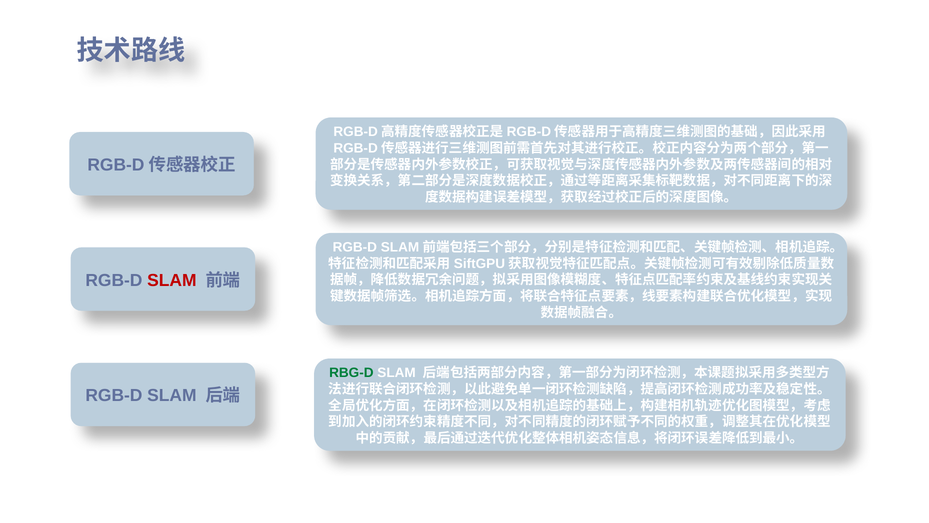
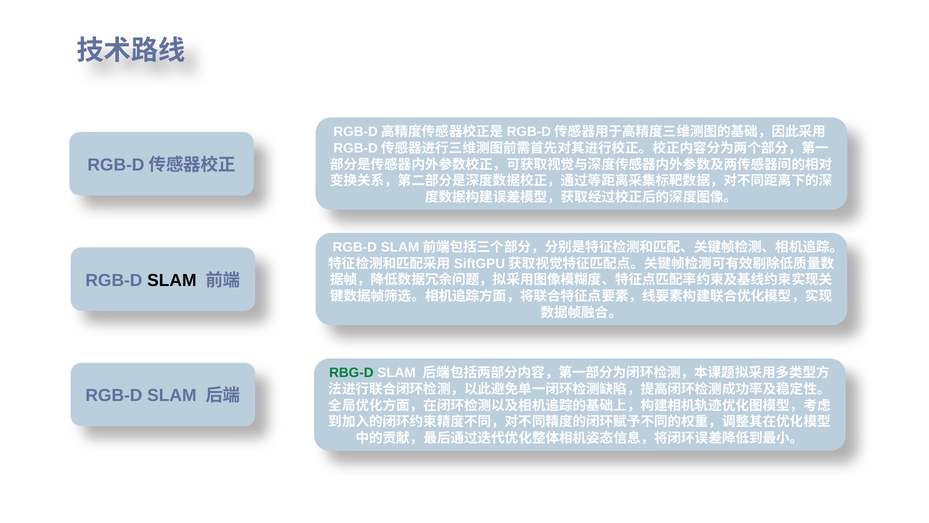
SLAM colour: red -> black (172, 280)
